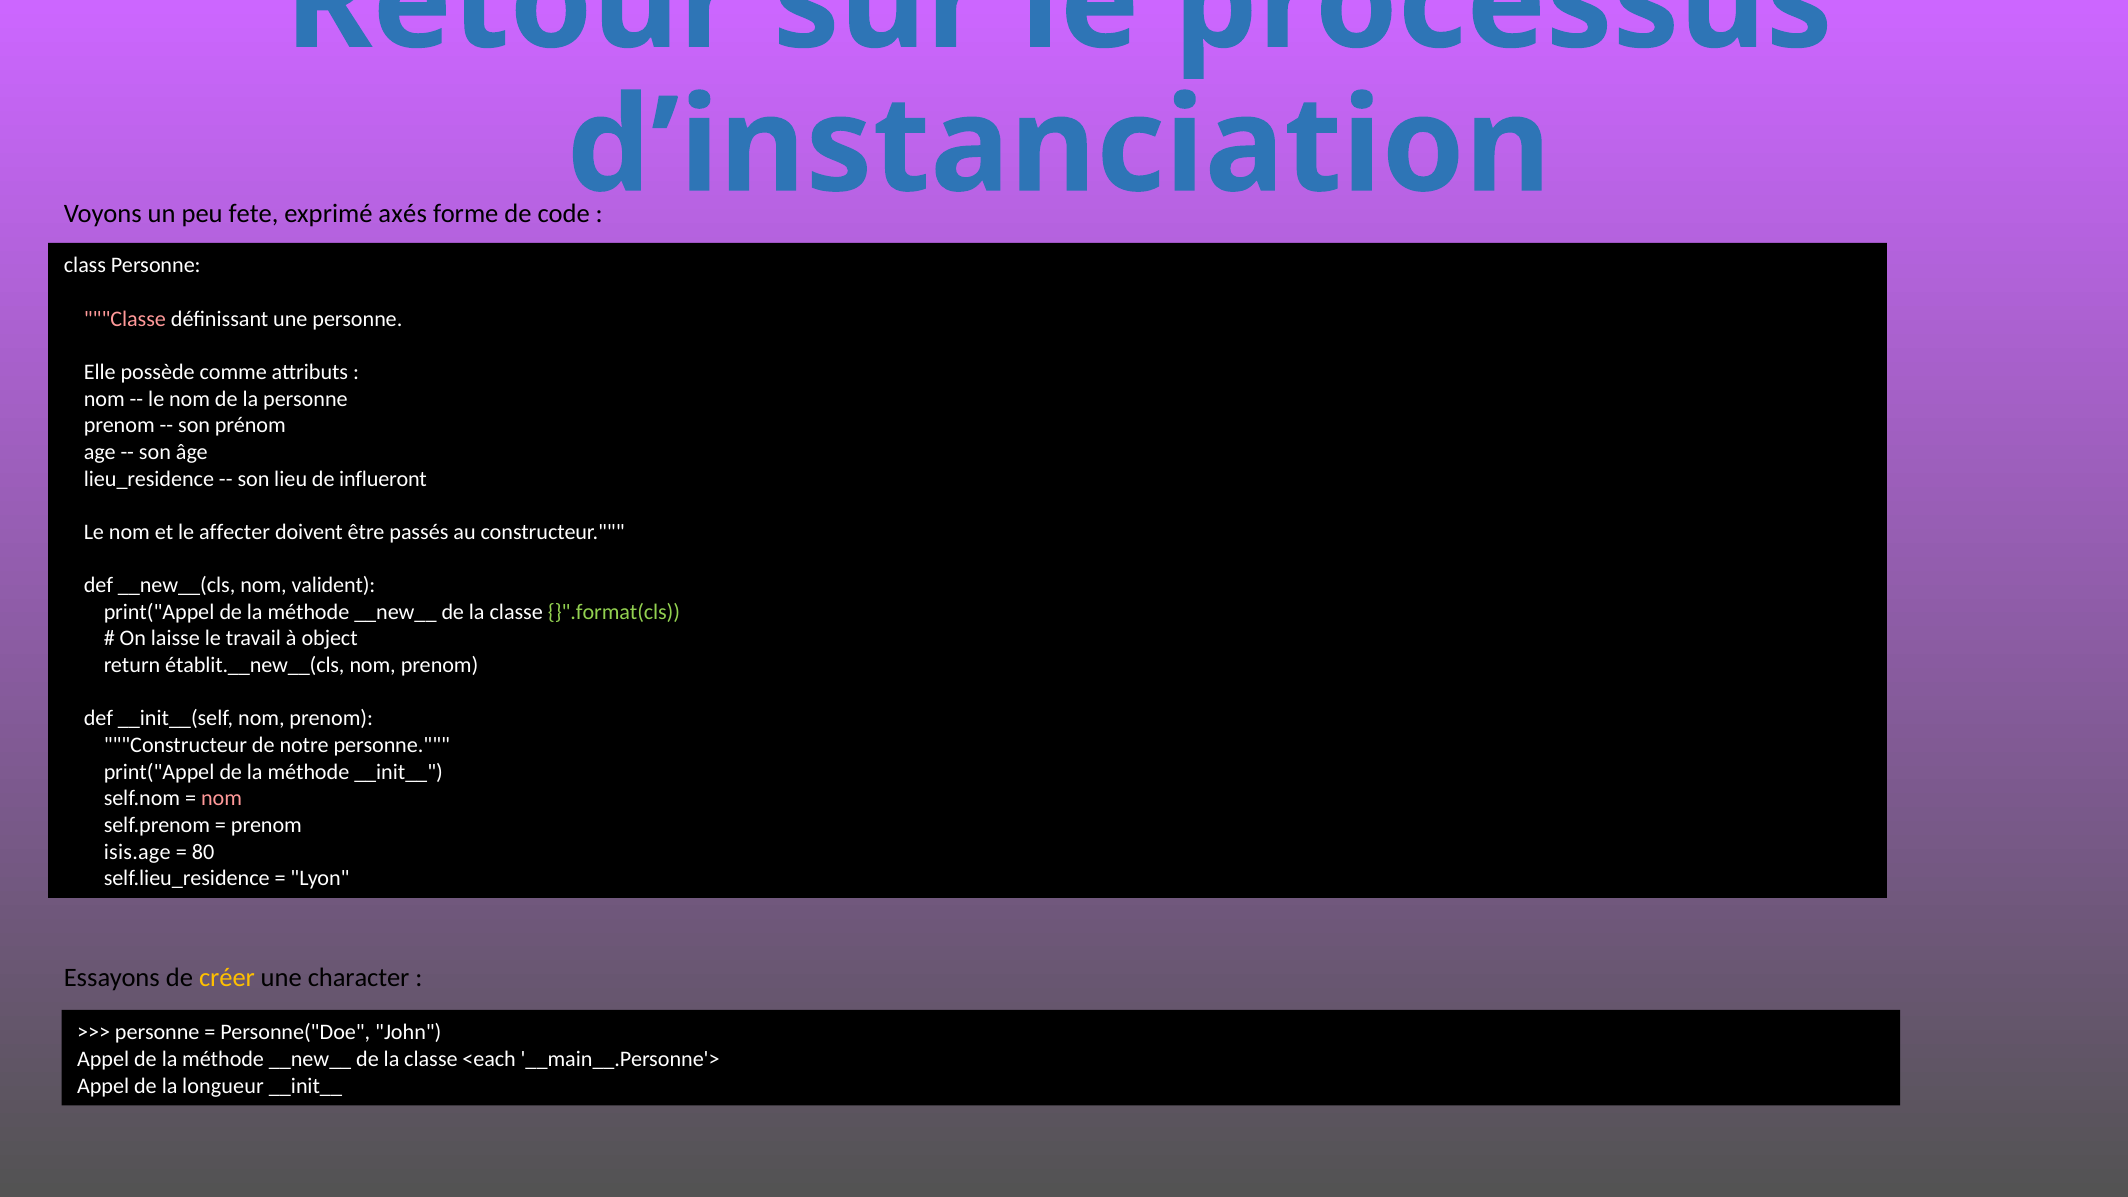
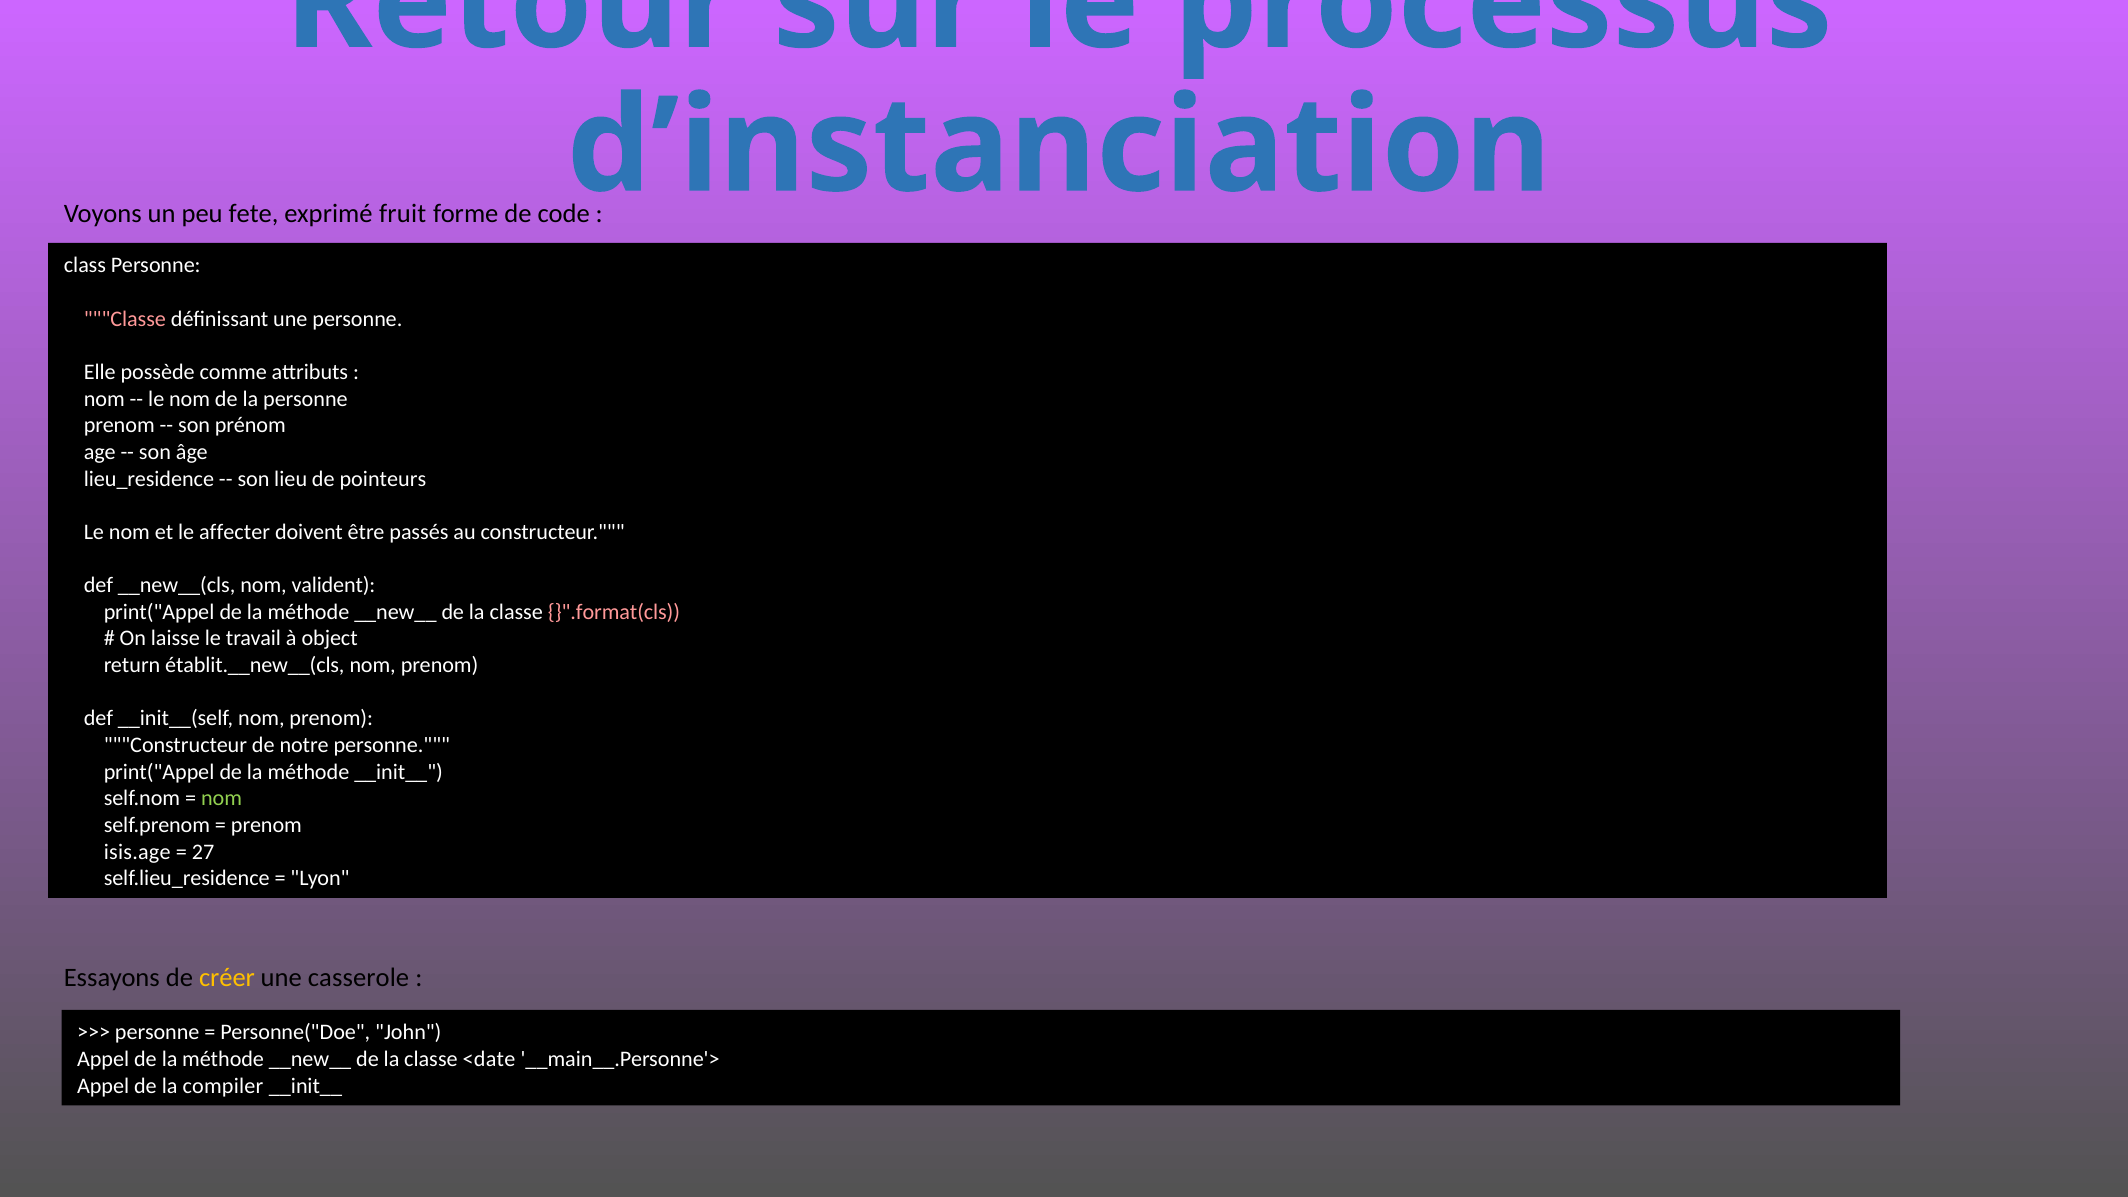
axés: axés -> fruit (403, 214)
influeront: influeront -> pointeurs (383, 479)
}".format(cls colour: light green -> pink (614, 612)
nom colour: pink -> light green (222, 798)
80: 80 -> 27 (203, 852)
character: character -> casserole (359, 977)
<each: <each -> <date (489, 1059)
longueur: longueur -> compiler (223, 1086)
